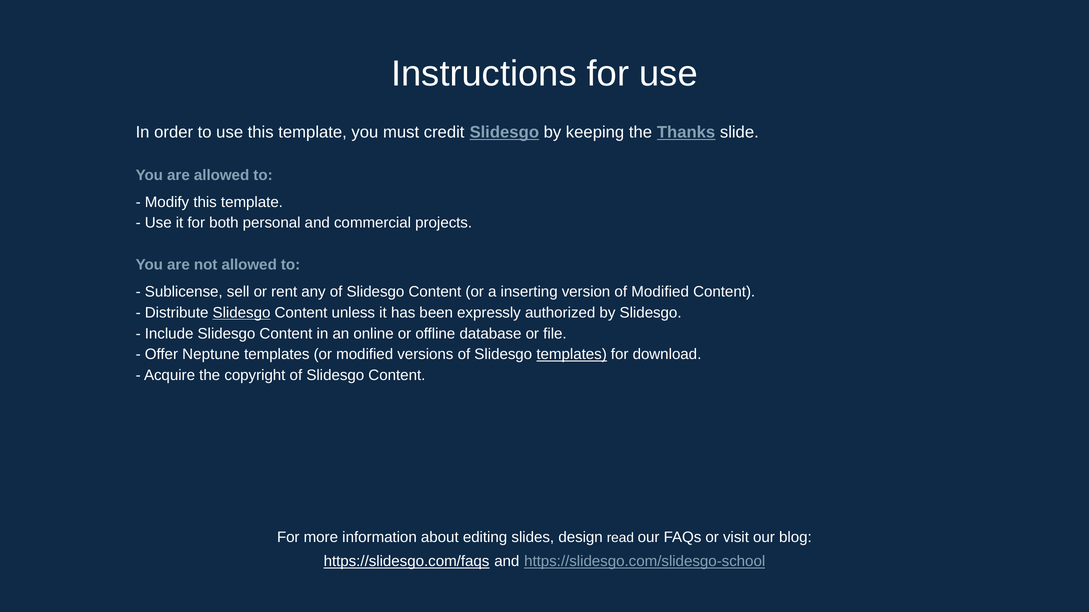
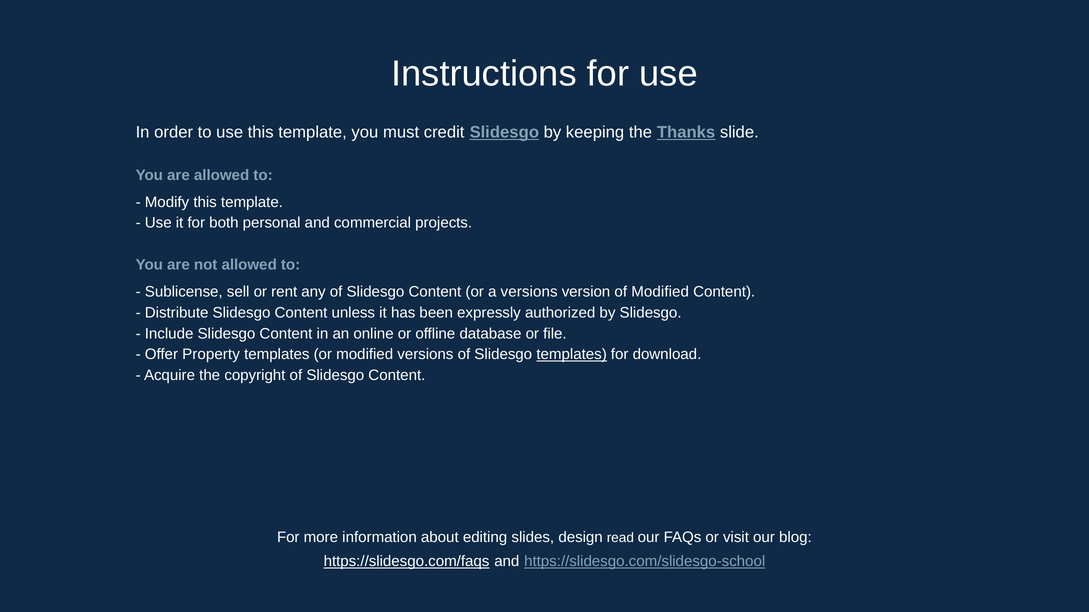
a inserting: inserting -> versions (529, 292)
Slidesgo underline: present -> none (242, 313)
Neptune: Neptune -> Property (211, 355)
